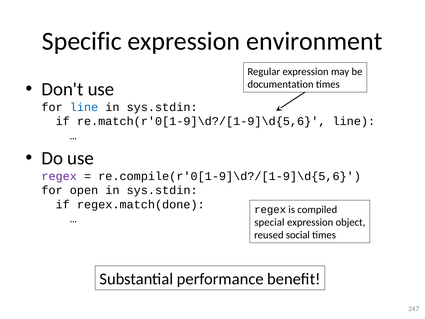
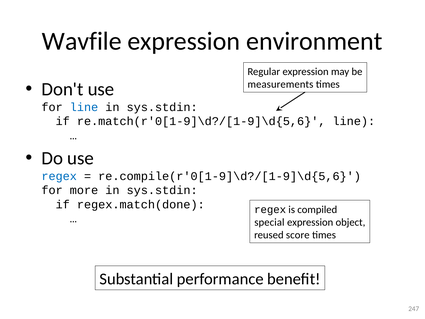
Specific: Specific -> Wavfile (82, 41)
documentation: documentation -> measurements (280, 84)
regex colour: purple -> blue (59, 176)
open: open -> more (84, 190)
social: social -> score (298, 235)
